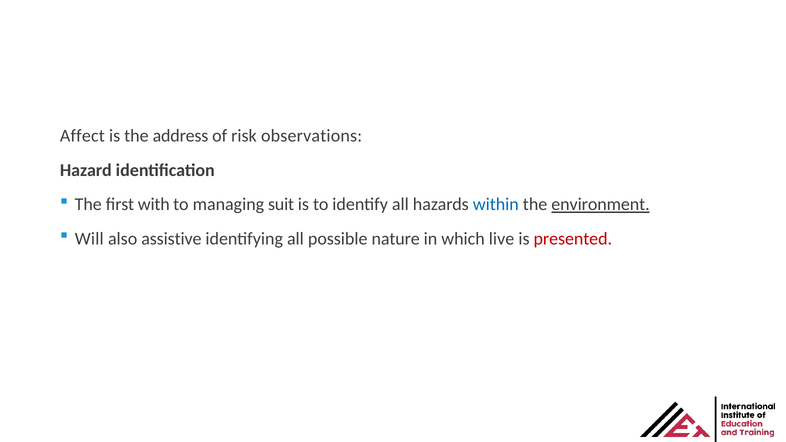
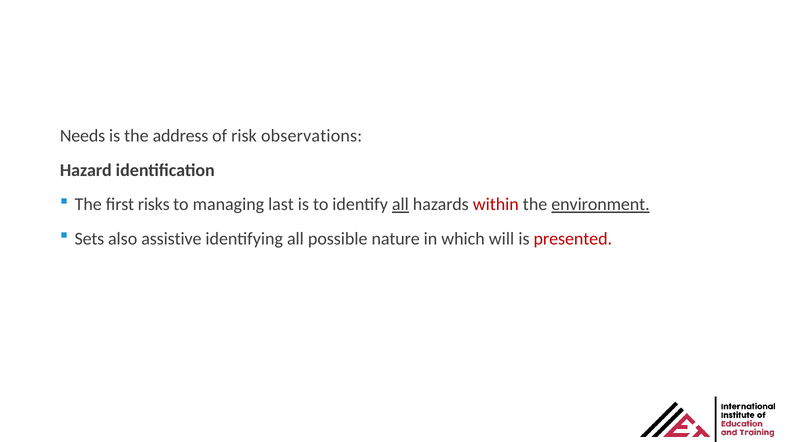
Affect: Affect -> Needs (83, 136)
with: with -> risks (154, 205)
suit: suit -> last (281, 205)
all underline: none -> present (400, 205)
within colour: blue -> red (496, 205)
Will: Will -> Sets (89, 239)
live: live -> will (502, 239)
